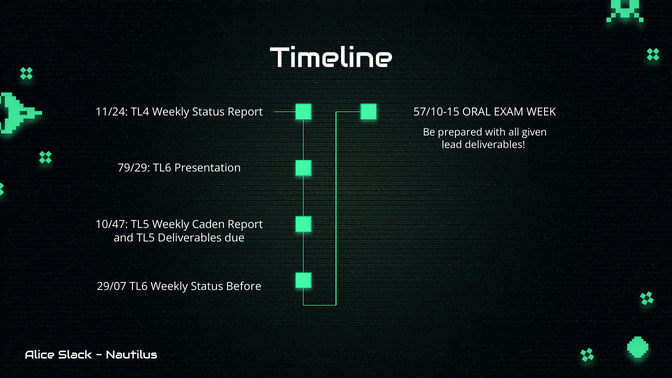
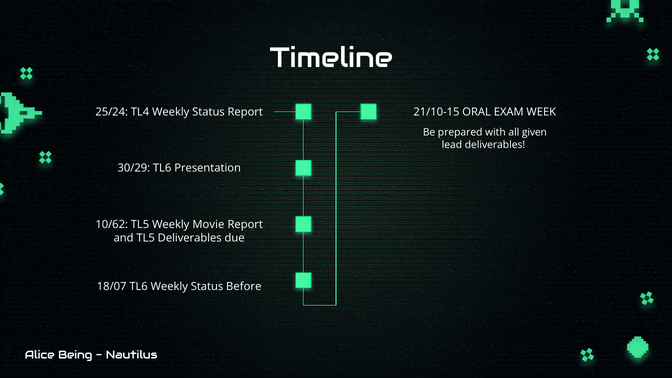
11/24: 11/24 -> 25/24 (112, 112)
57/10-15: 57/10-15 -> 21/10-15 (436, 112)
79/29: 79/29 -> 30/29 (134, 168)
10/47: 10/47 -> 10/62 (112, 224)
Caden: Caden -> Movie (208, 224)
29/07: 29/07 -> 18/07 (112, 287)
Slack: Slack -> Being (75, 355)
